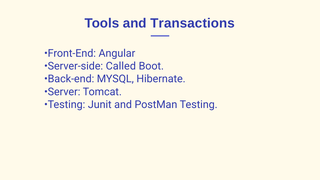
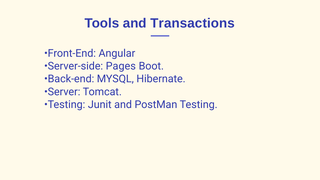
Called: Called -> Pages (121, 66)
